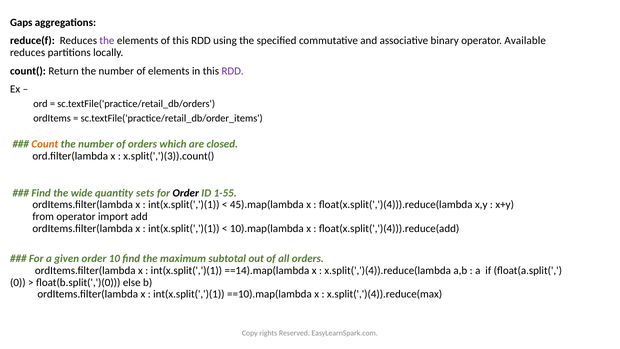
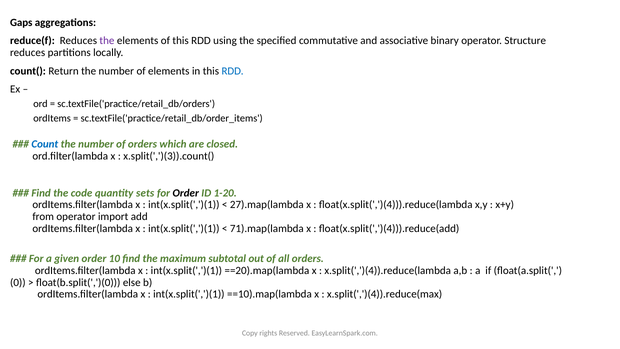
Available: Available -> Structure (525, 41)
RDD colour: purple -> blue (233, 71)
Count colour: orange -> blue (45, 144)
wide: wide -> code (82, 193)
1-55: 1-55 -> 1-20 (225, 193)
45).map(lambda: 45).map(lambda -> 27).map(lambda (267, 205)
10).map(lambda: 10).map(lambda -> 71).map(lambda (267, 228)
==14).map(lambda: ==14).map(lambda -> ==20).map(lambda (267, 270)
